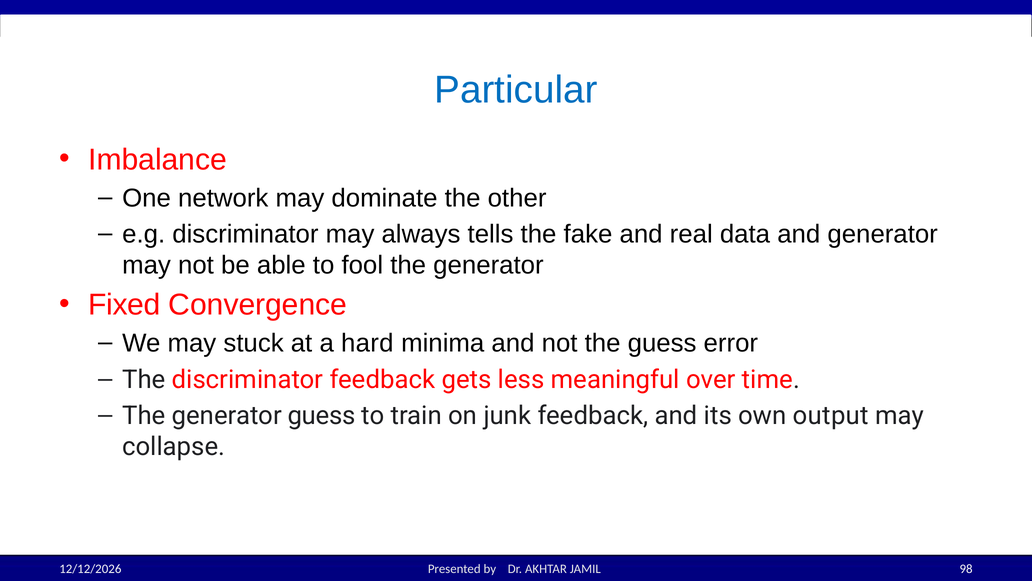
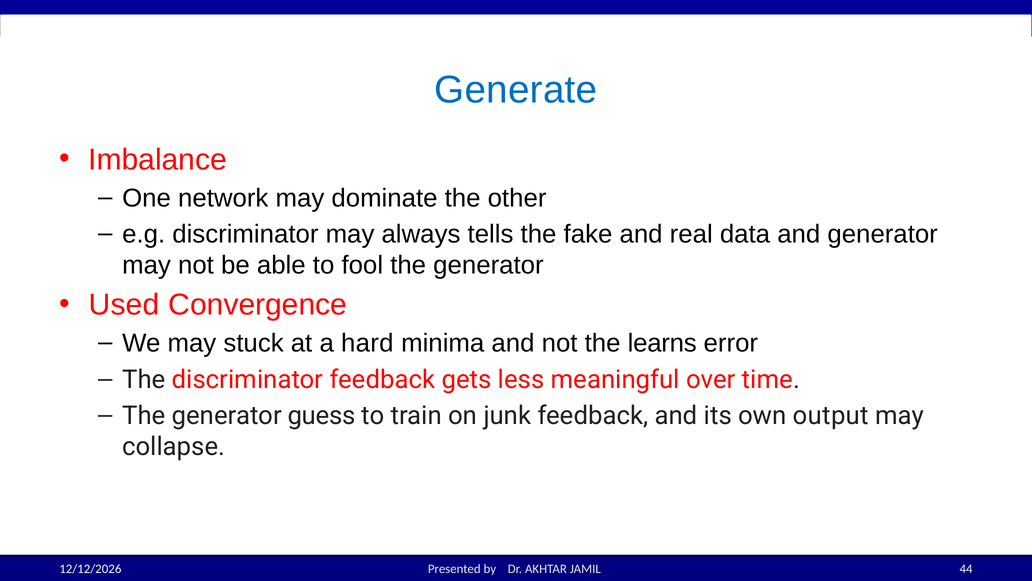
Particular: Particular -> Generate (516, 90)
Fixed: Fixed -> Used (124, 305)
the guess: guess -> learns (662, 343)
98: 98 -> 44 (966, 568)
